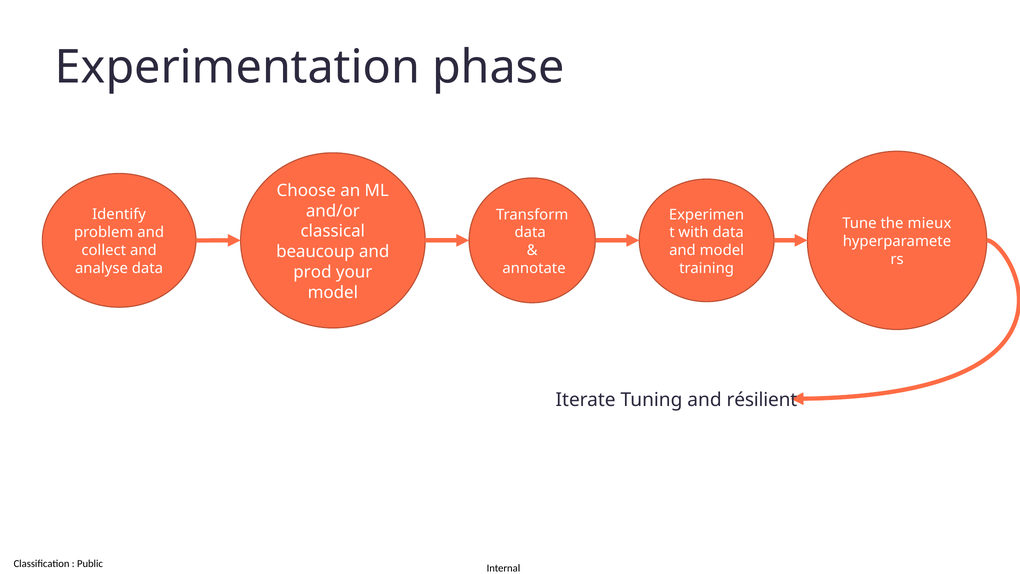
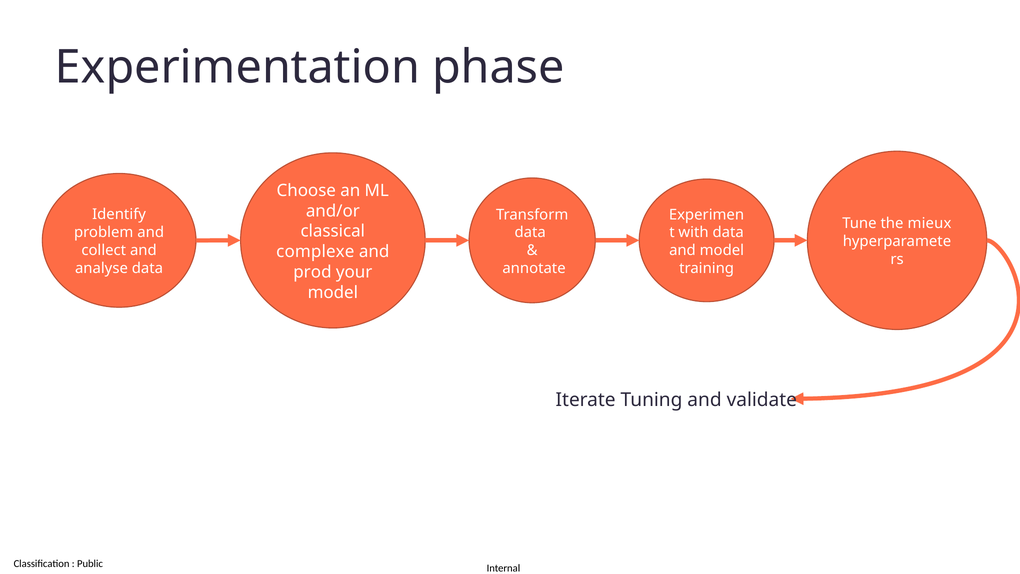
beaucoup: beaucoup -> complexe (315, 252)
résilient: résilient -> validate (762, 400)
